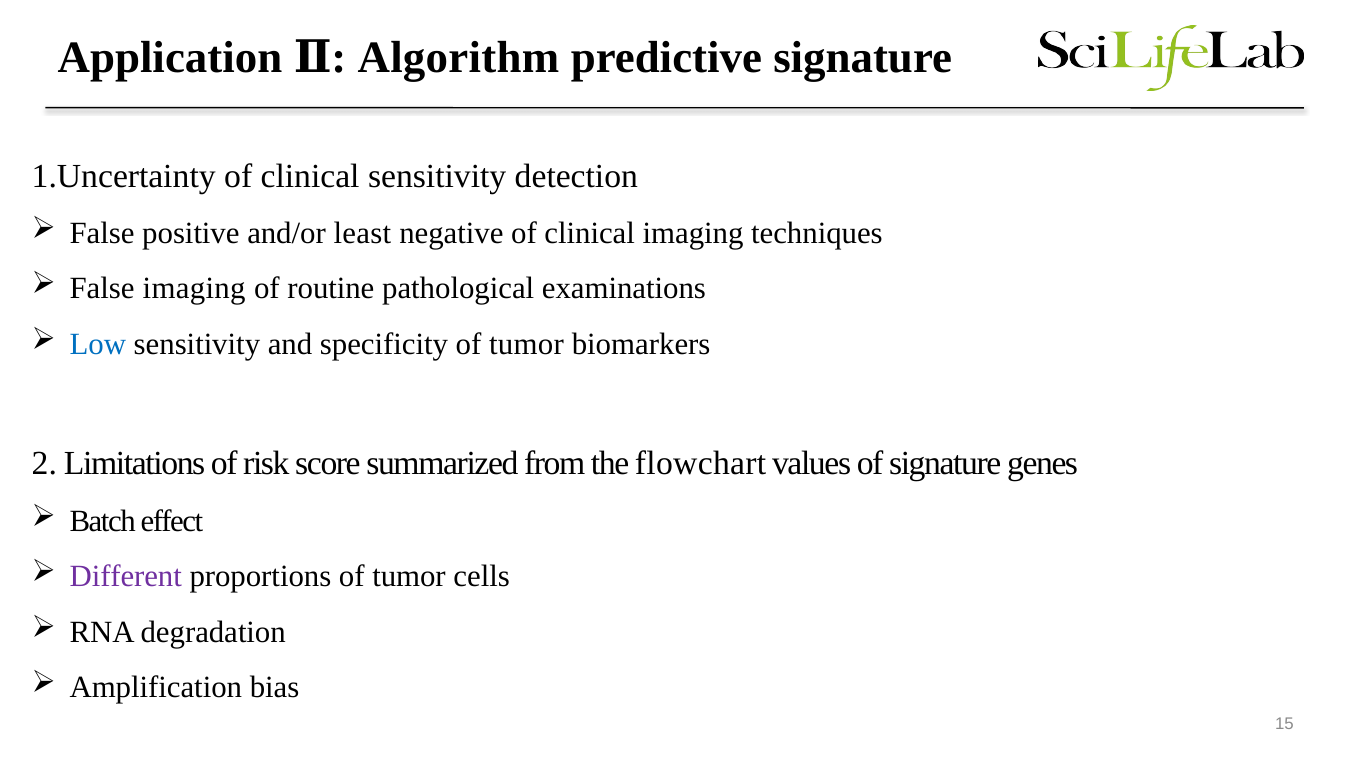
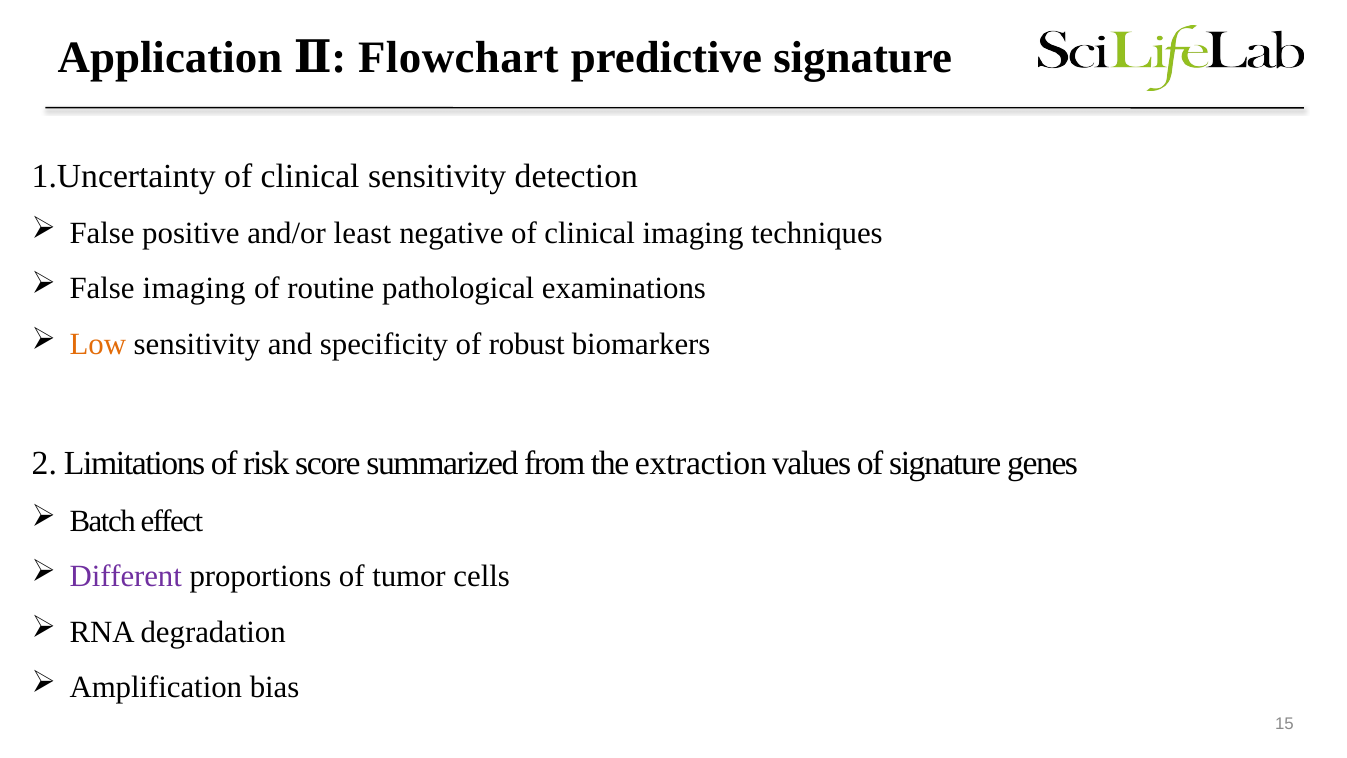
Algorithm: Algorithm -> Flowchart (458, 57)
Low colour: blue -> orange (98, 344)
specificity of tumor: tumor -> robust (527, 344)
flowchart: flowchart -> extraction (701, 464)
